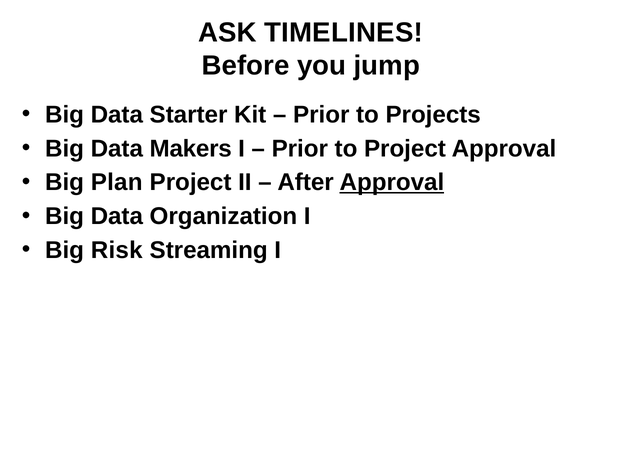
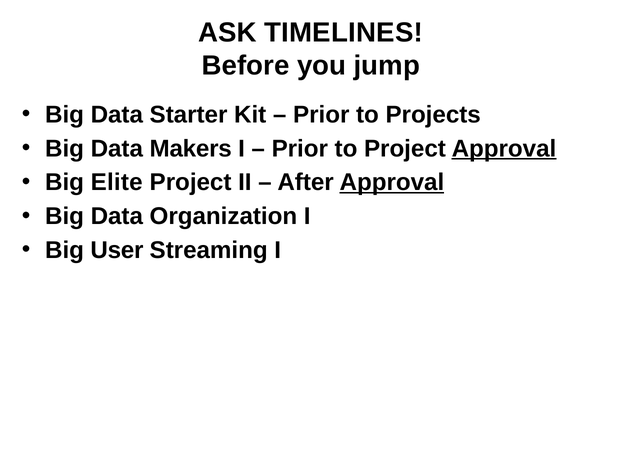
Approval underline: none -> present (504, 148)
Plan: Plan -> Elite (117, 182)
Risk: Risk -> User (117, 250)
